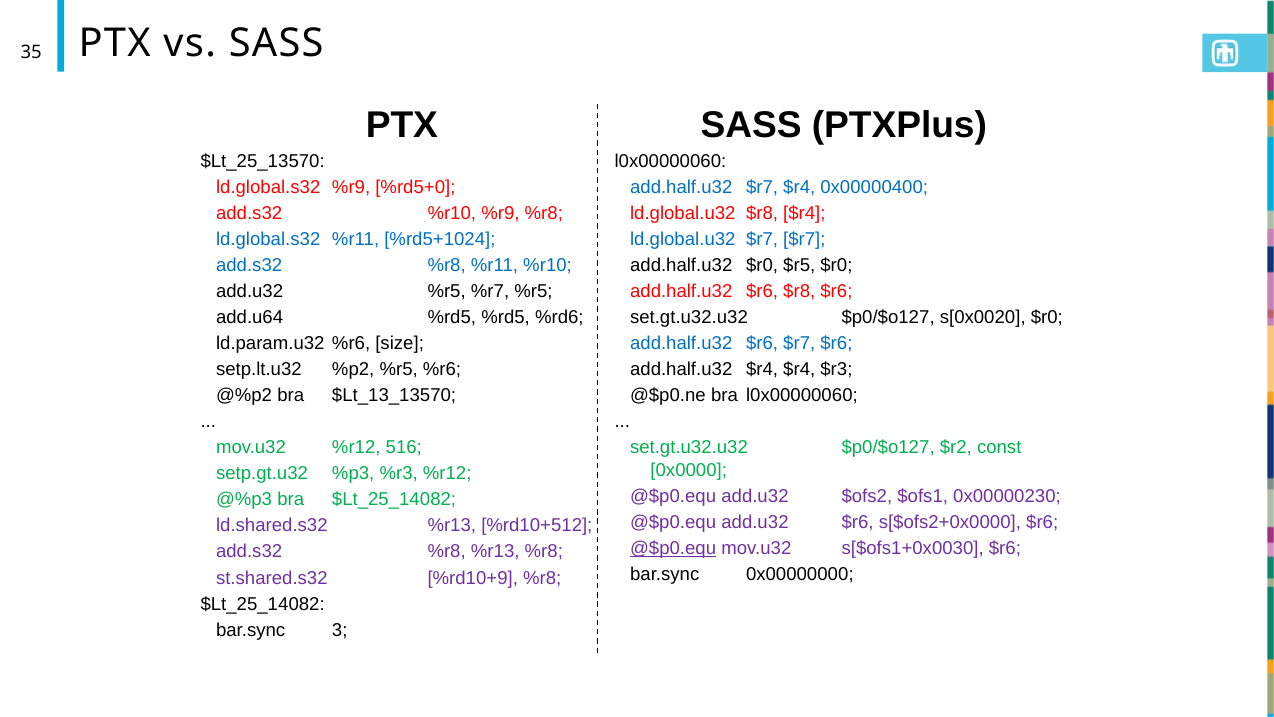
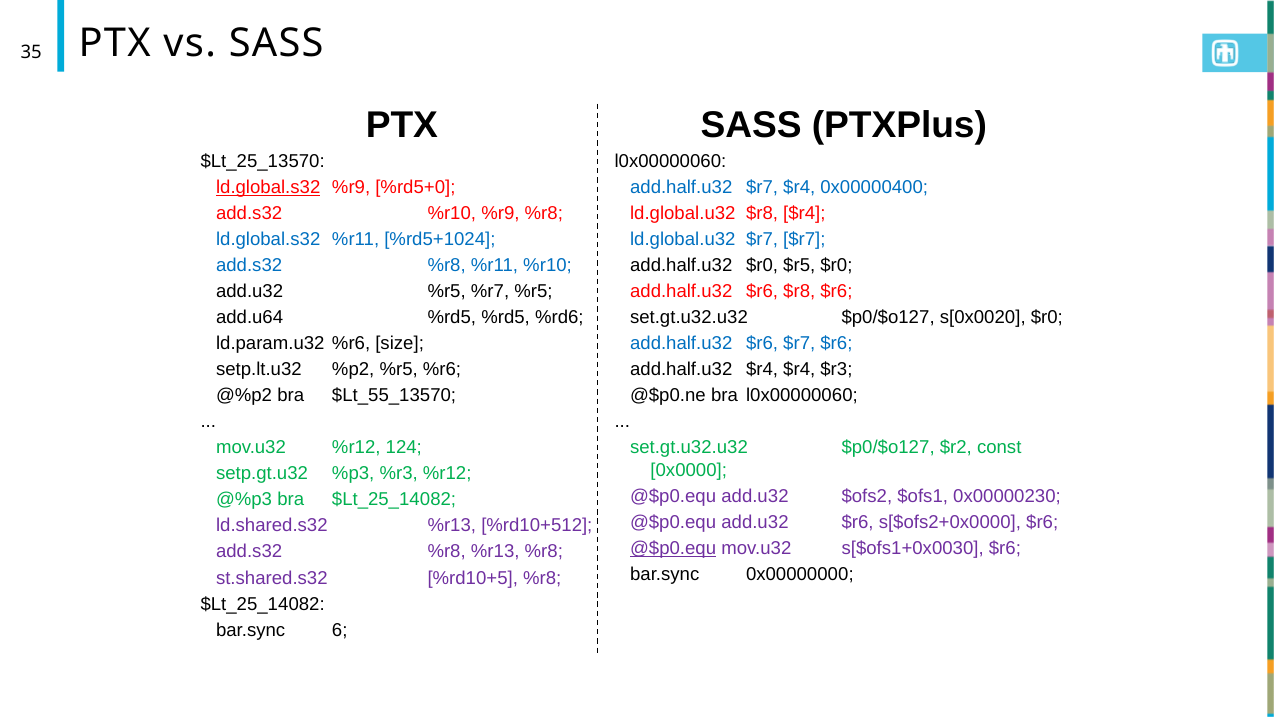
ld.global.s32 underline: none -> present (268, 187)
$Lt_13_13570: $Lt_13_13570 -> $Lt_55_13570 (394, 395)
516: 516 -> 124 (404, 447)
%rd10+9: %rd10+9 -> %rd10+5 (473, 578)
3: 3 -> 6 (340, 630)
